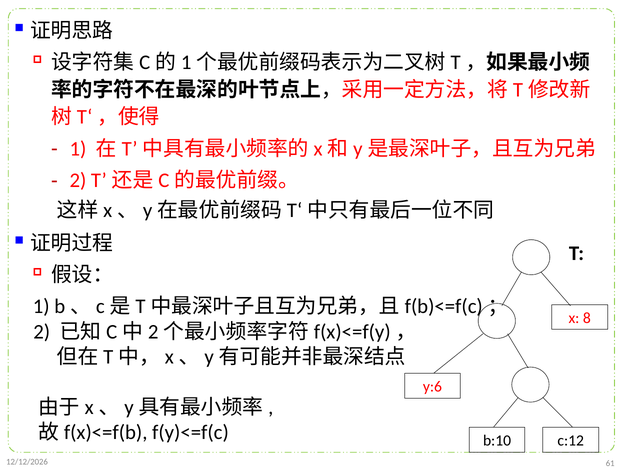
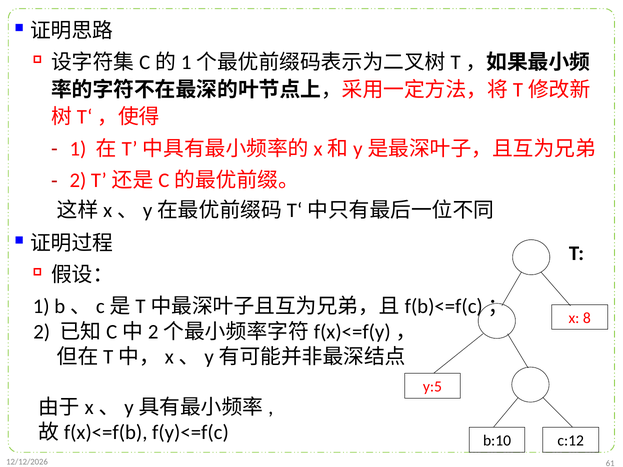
y:6: y:6 -> y:5 (432, 387)
